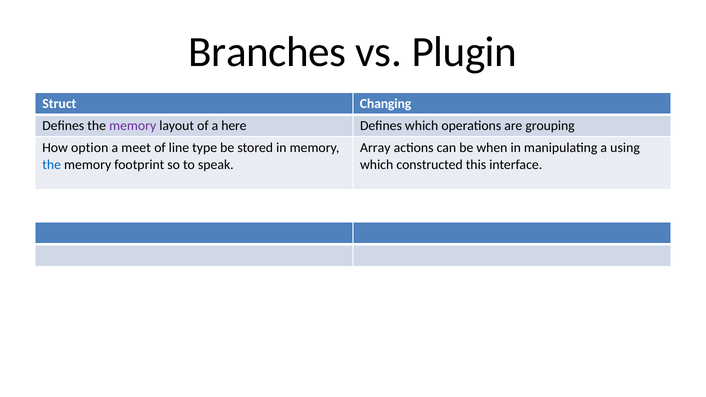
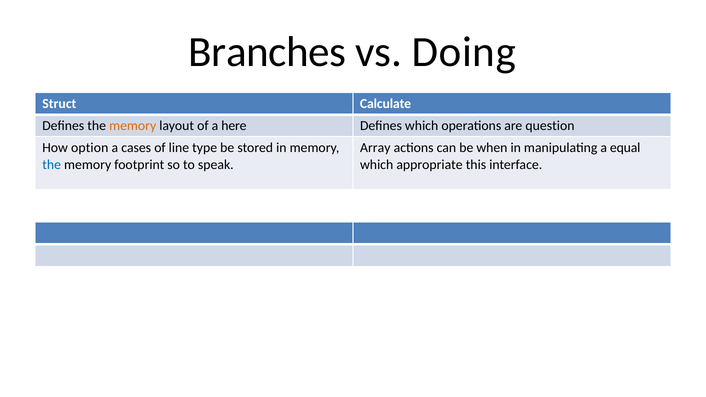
Plugin: Plugin -> Doing (464, 52)
Changing: Changing -> Calculate (386, 104)
memory colour: purple -> orange (133, 126)
grouping: grouping -> question (550, 126)
meet: meet -> cases (136, 148)
using: using -> equal (625, 148)
constructed: constructed -> appropriate (430, 165)
